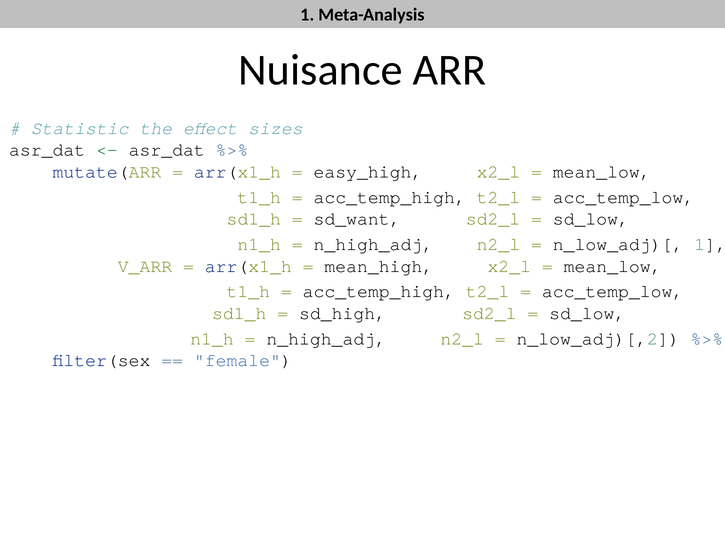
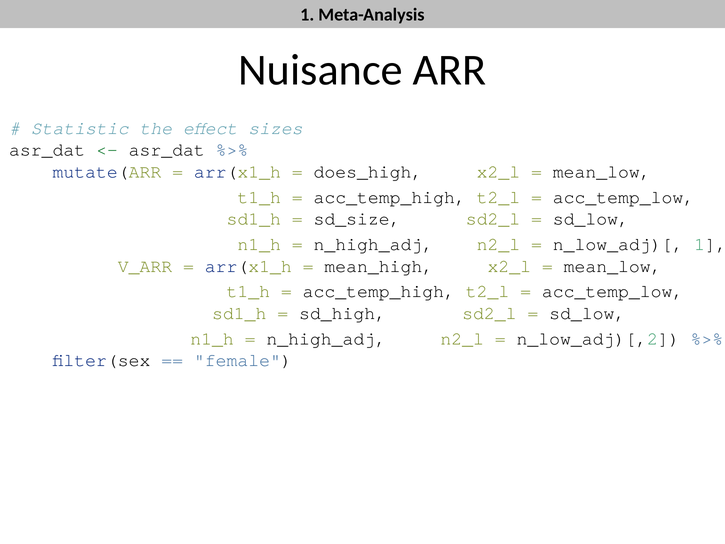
easy_high: easy_high -> does_high (368, 172)
sd_want: sd_want -> sd_size (357, 219)
